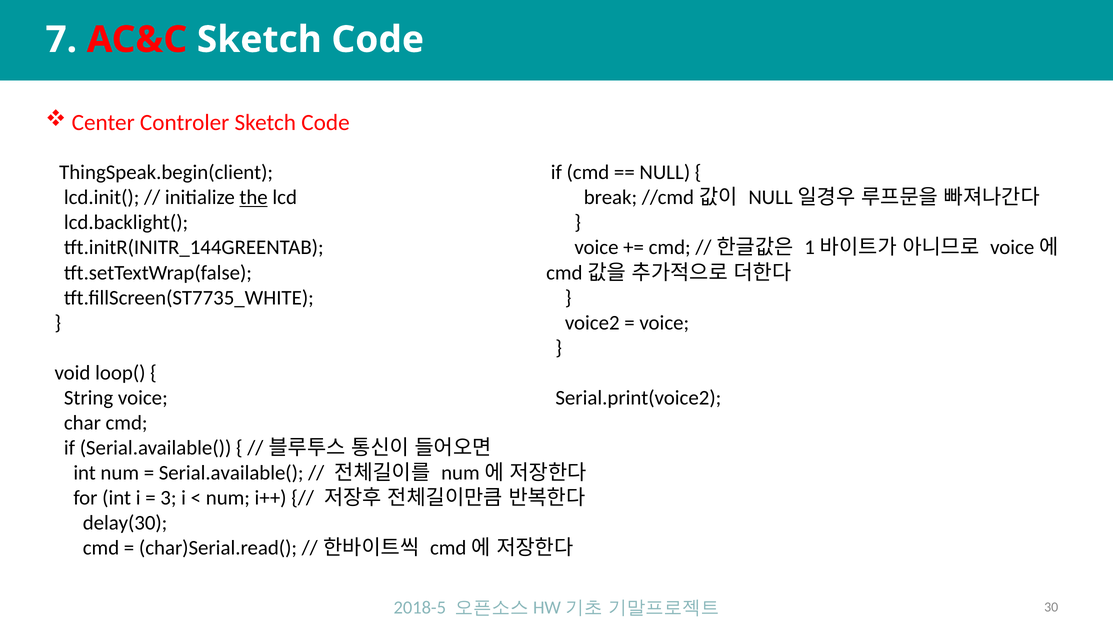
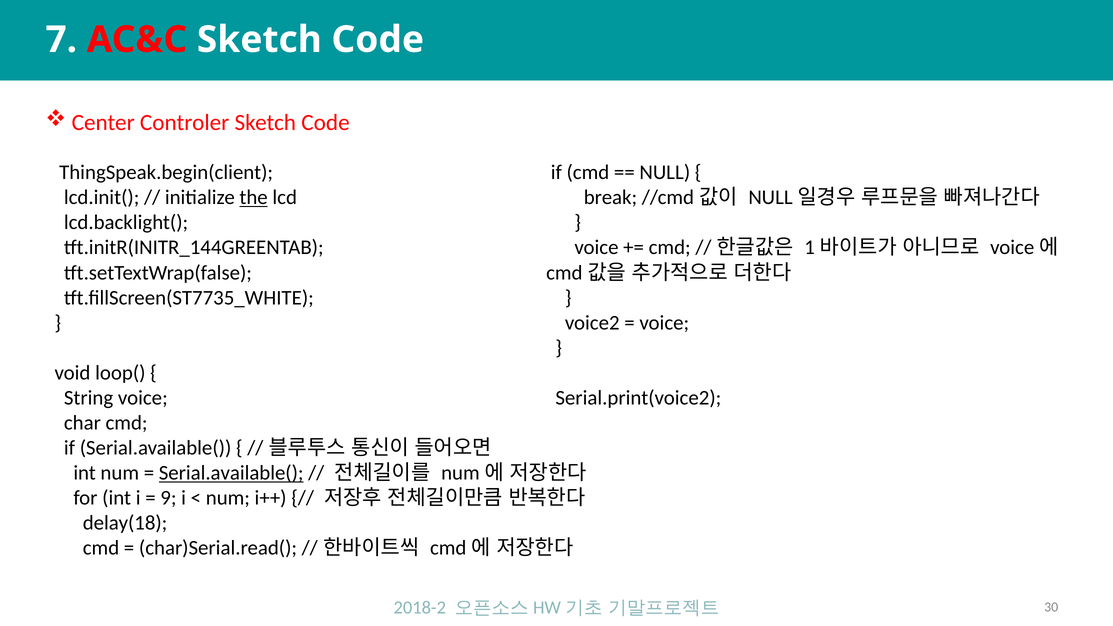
Serial.available( underline: none -> present (231, 473)
3: 3 -> 9 (168, 498)
delay(30: delay(30 -> delay(18 (125, 523)
2018-5: 2018-5 -> 2018-2 (420, 607)
